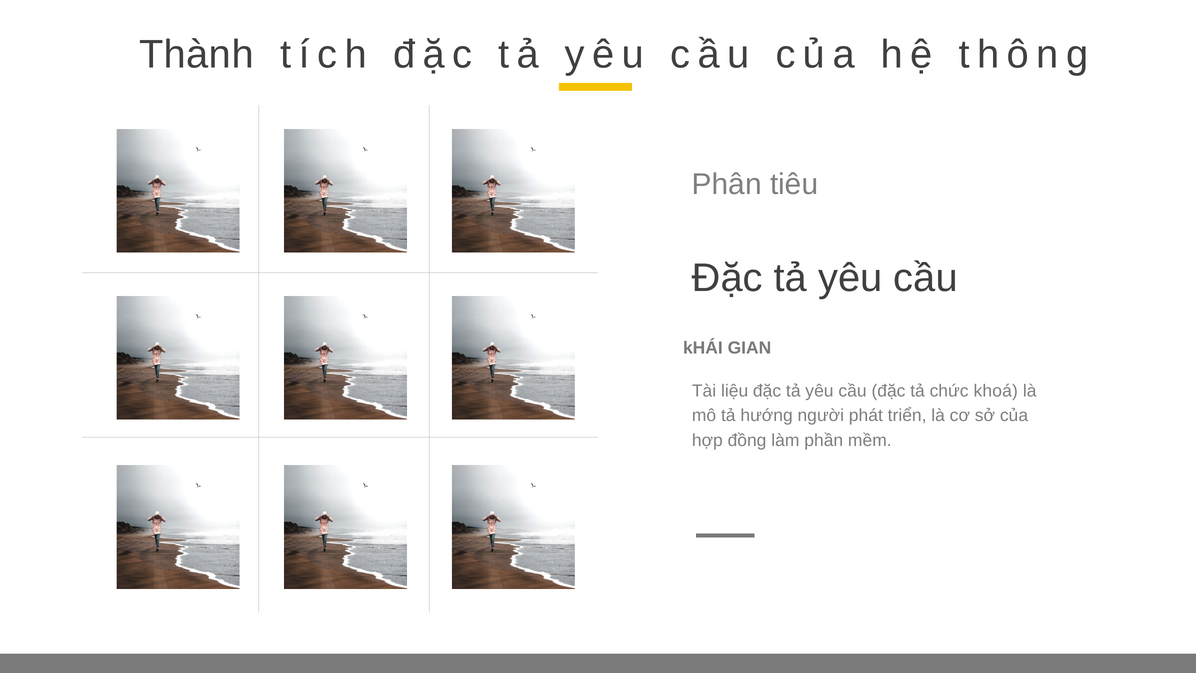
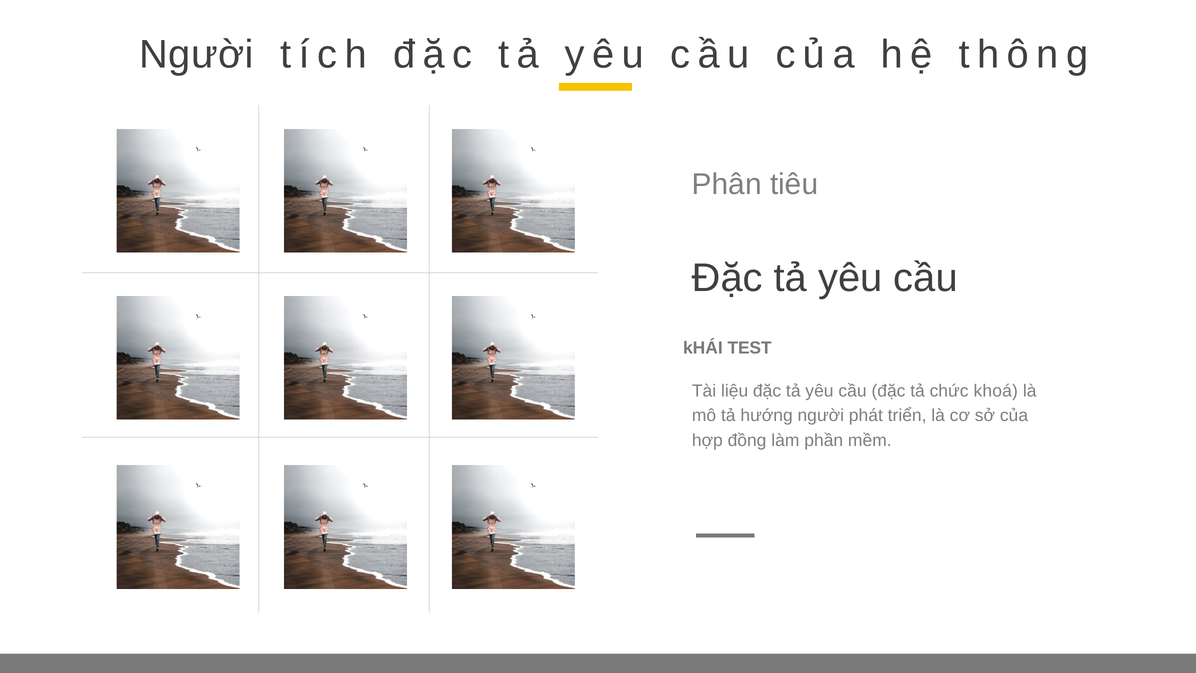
Thành: Thành -> Người (196, 55)
GIAN: GIAN -> TEST (750, 348)
